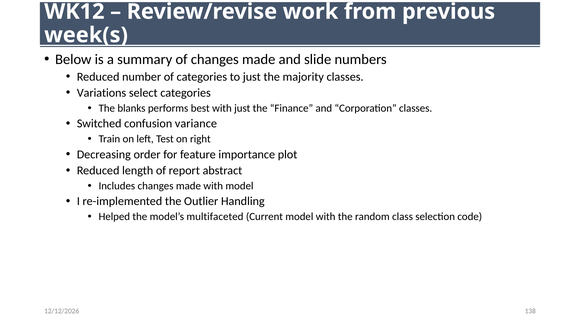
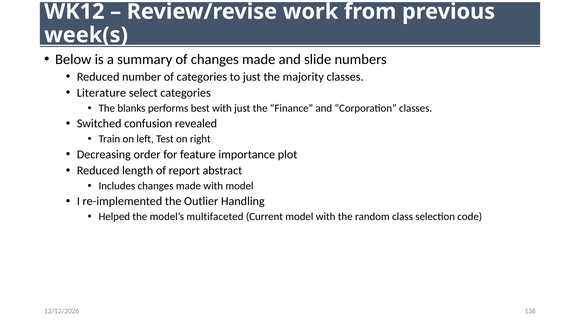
Variations: Variations -> Literature (101, 93)
variance: variance -> revealed (196, 124)
